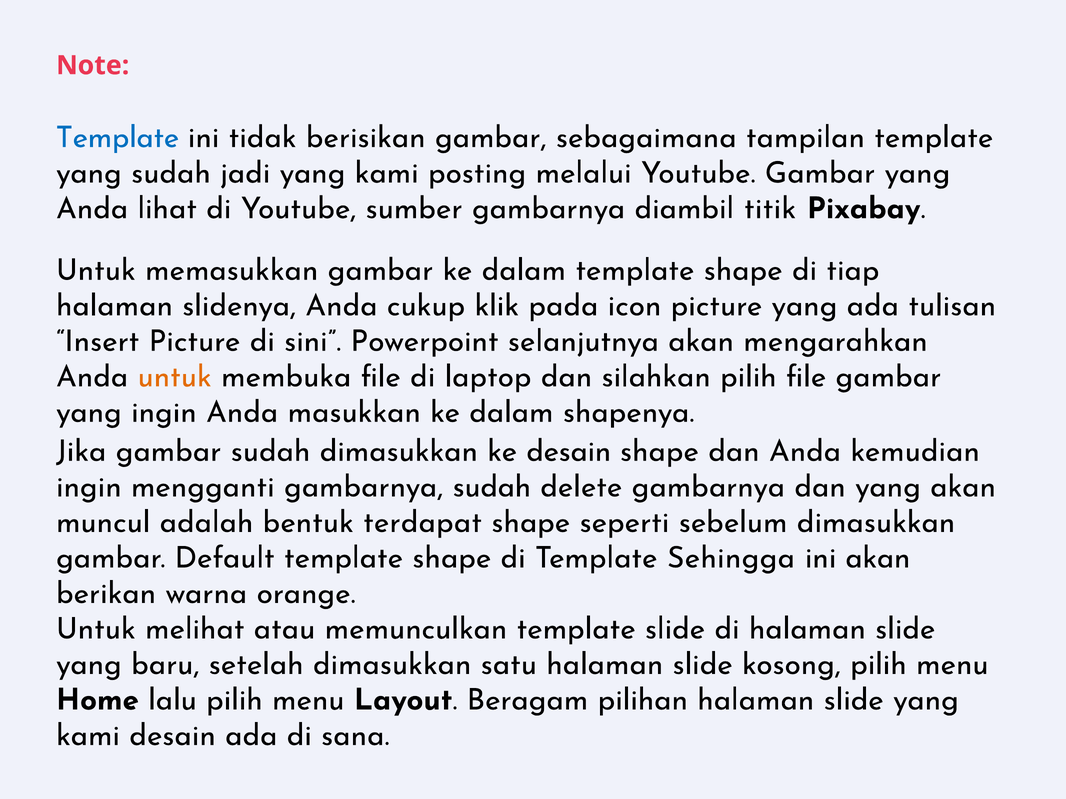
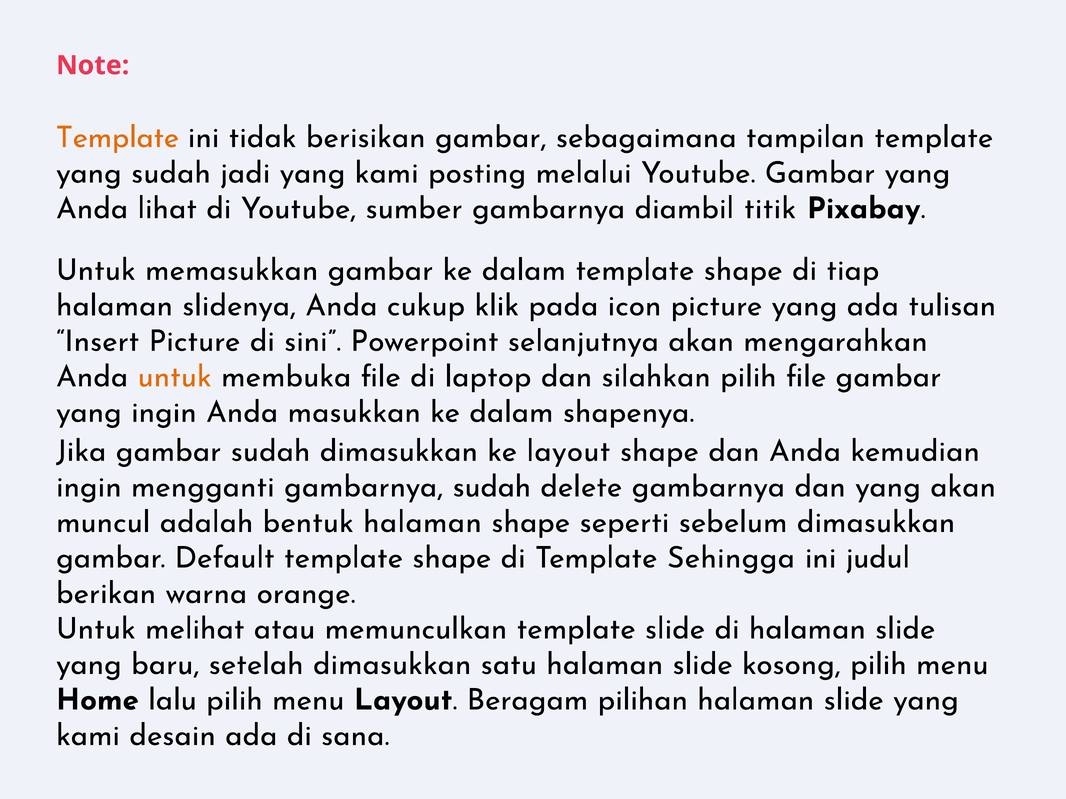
Template colour: blue -> orange (117, 137)
ke desain: desain -> layout (568, 451)
bentuk terdapat: terdapat -> halaman (422, 522)
ini akan: akan -> judul (878, 558)
